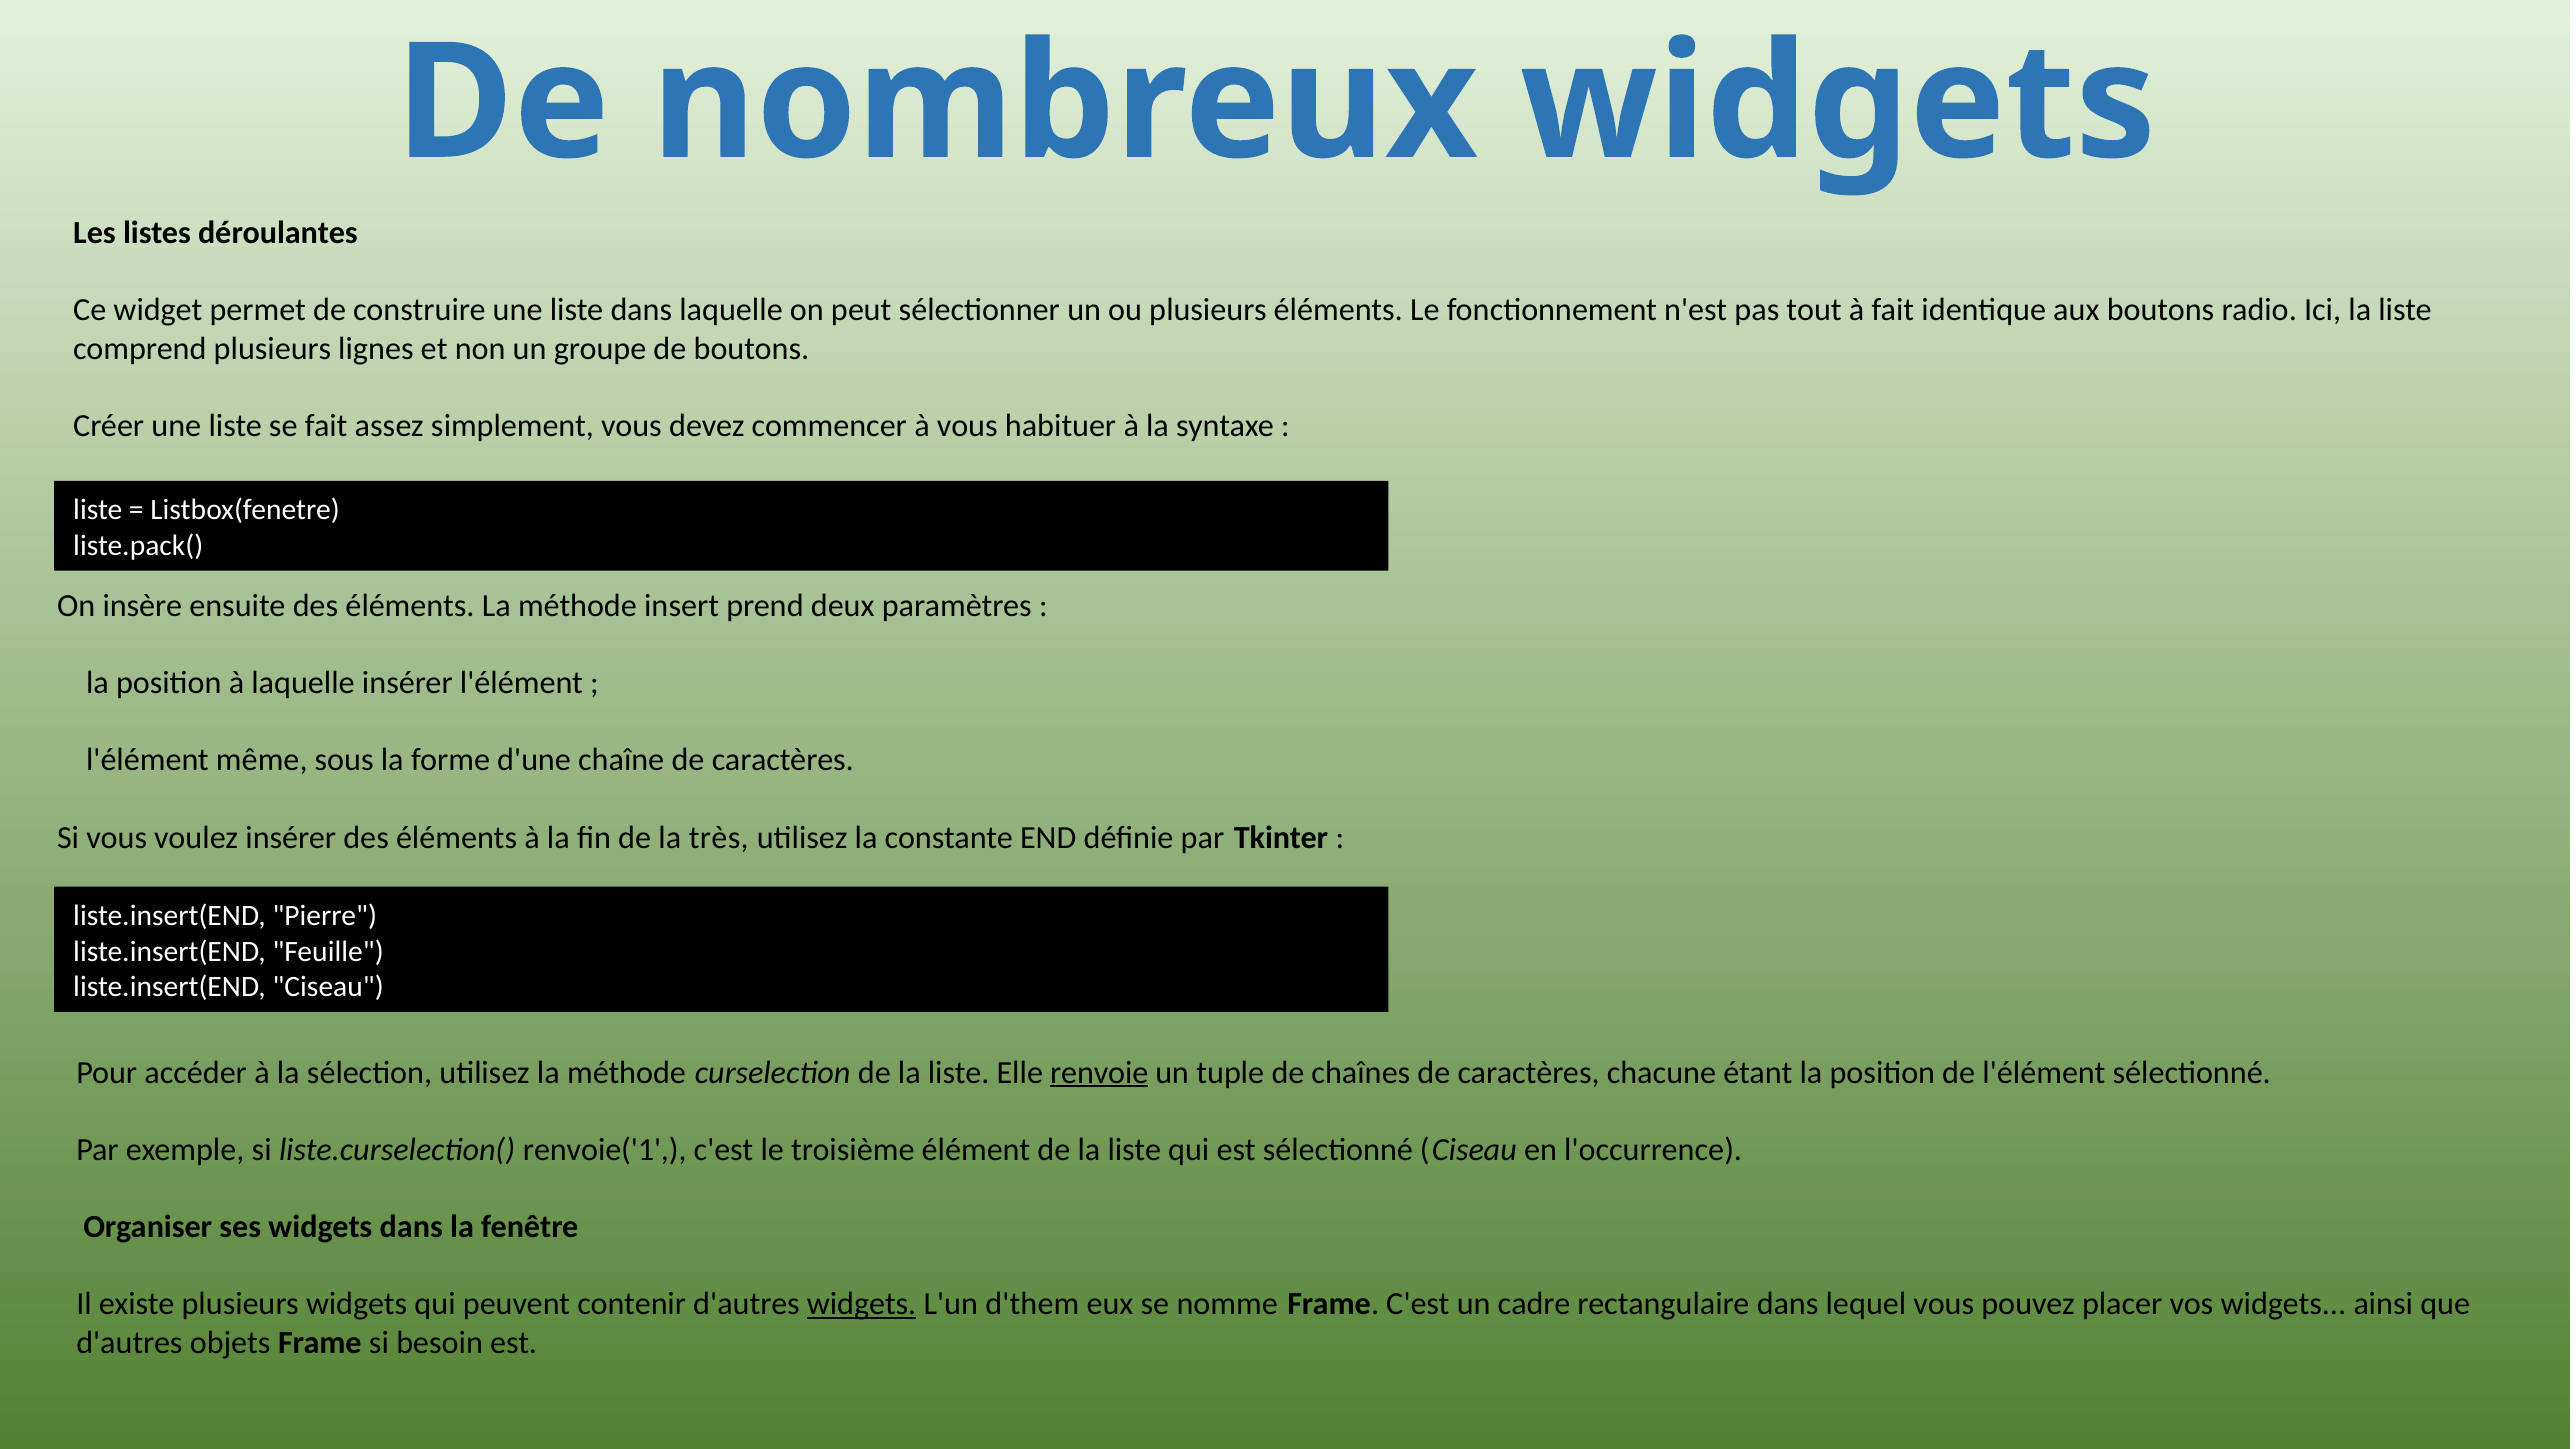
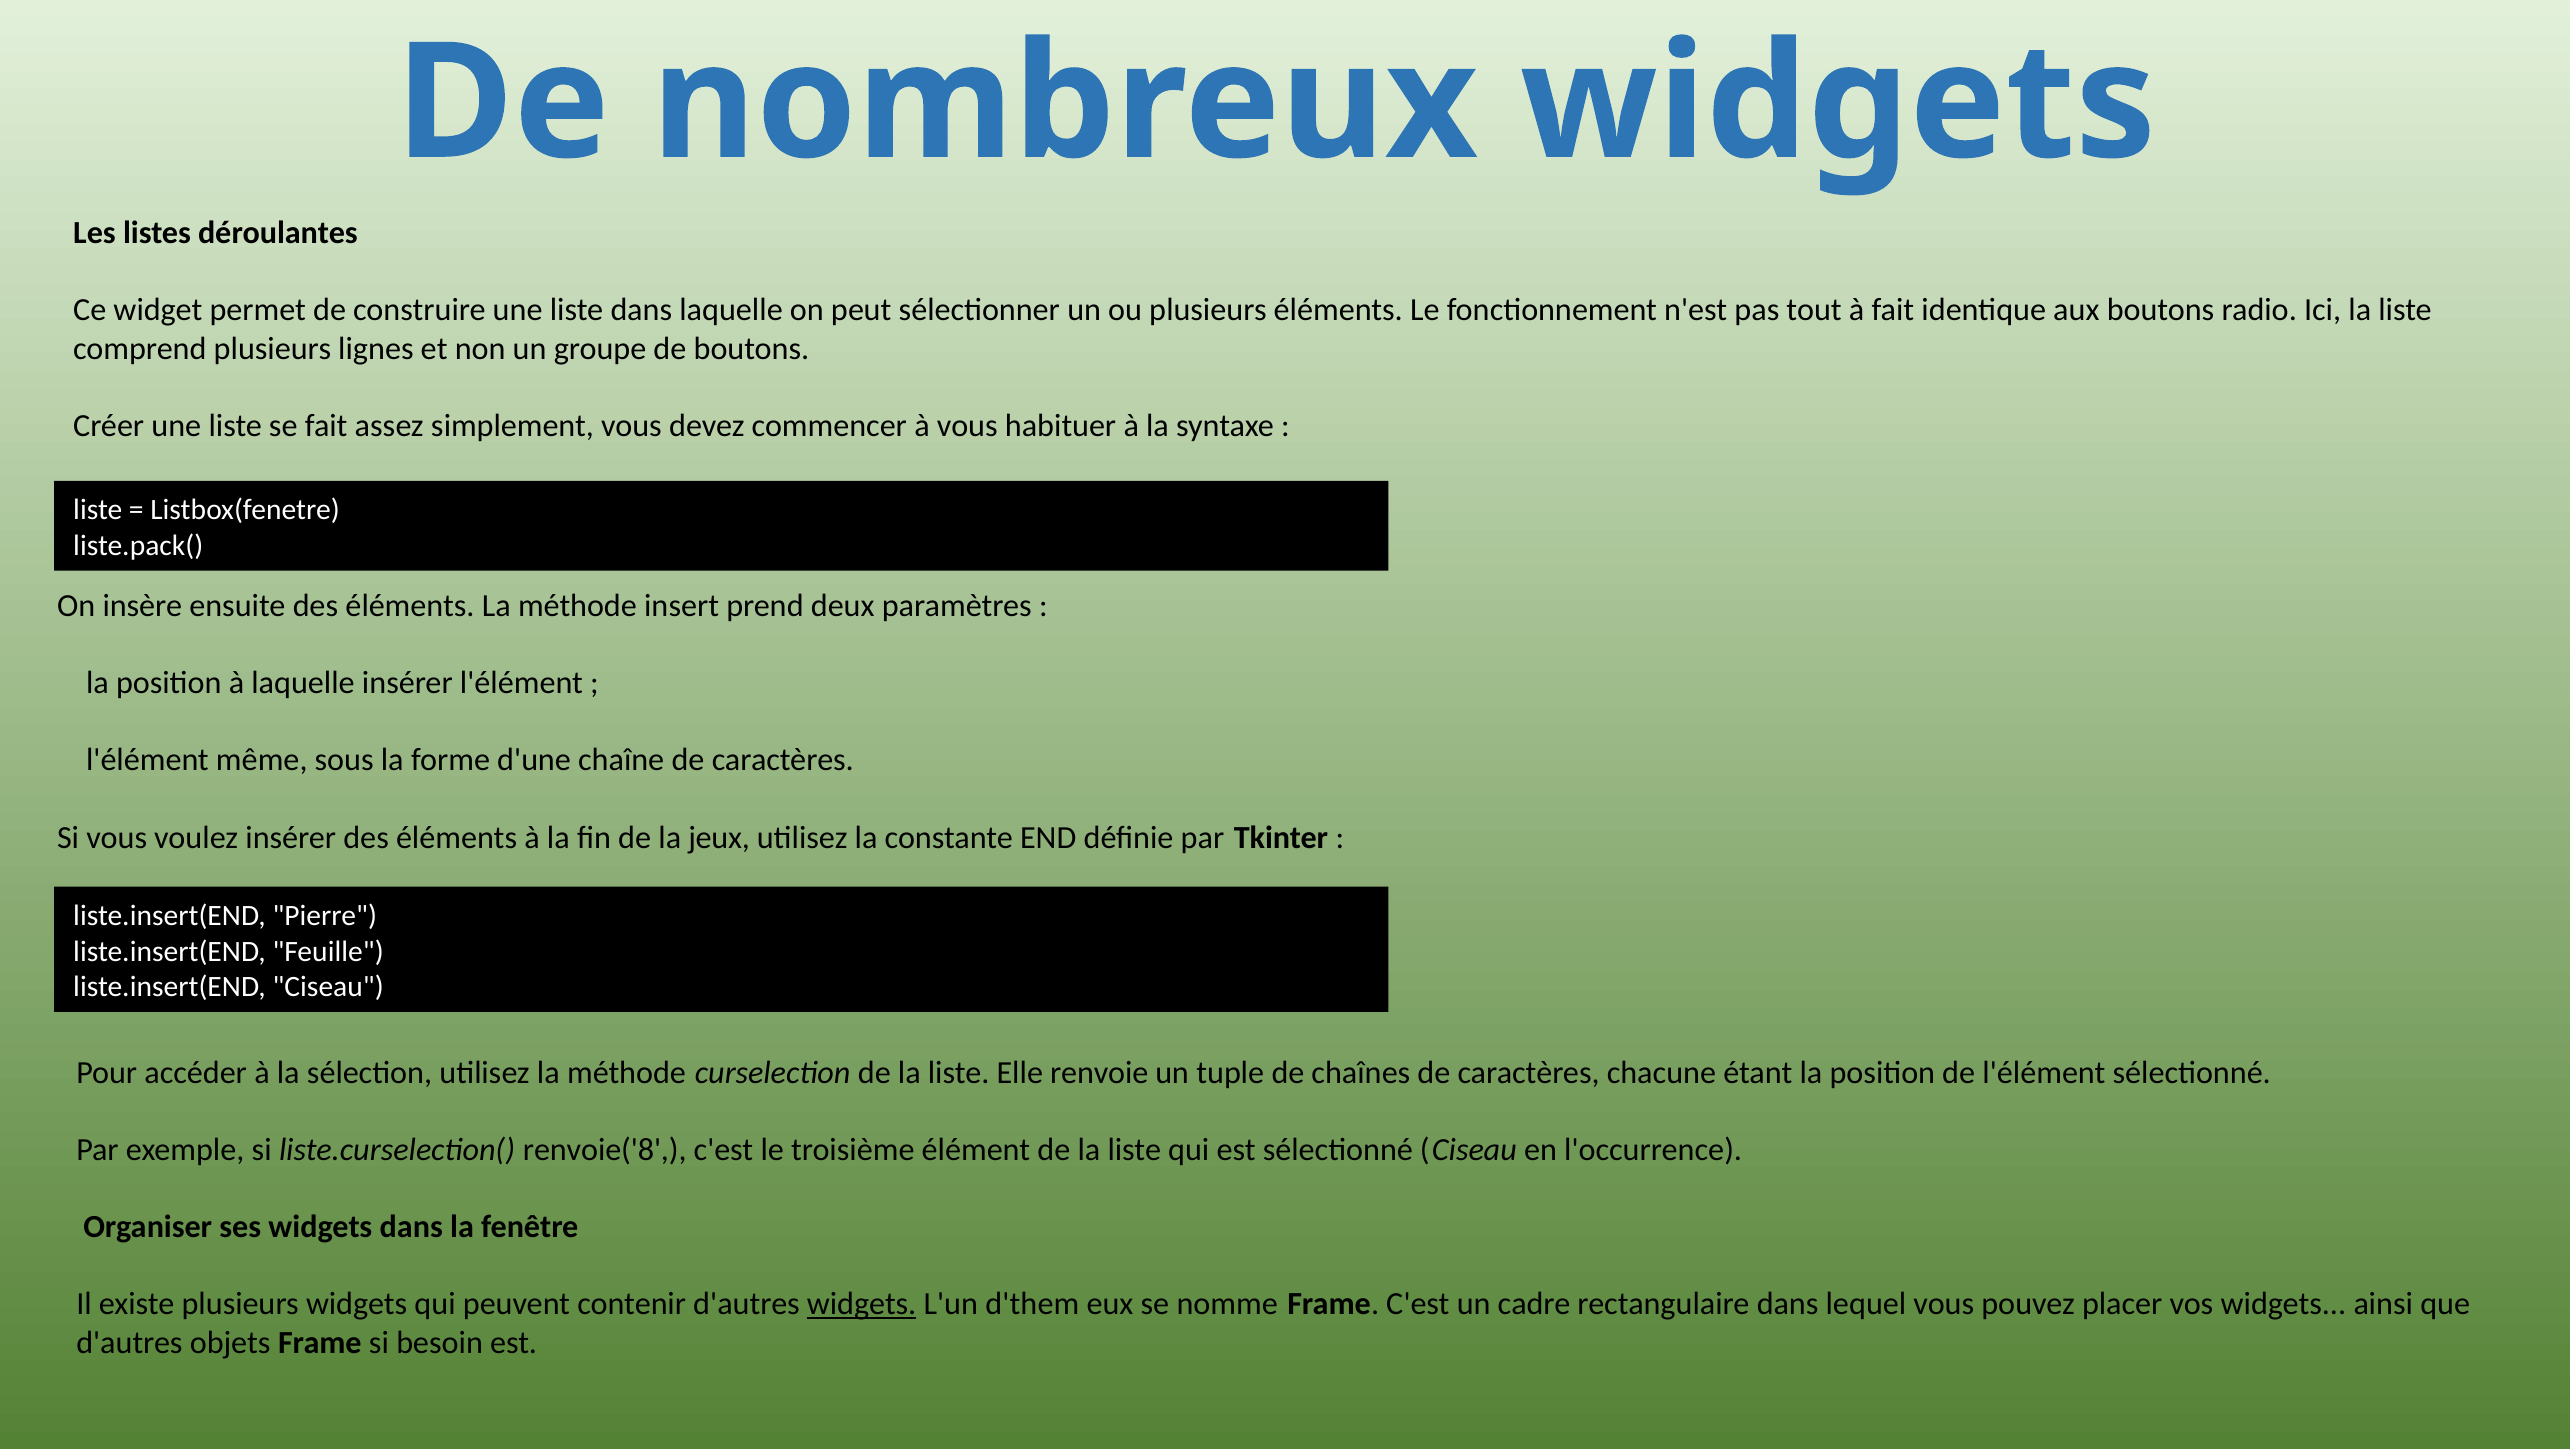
très: très -> jeux (719, 838)
renvoie underline: present -> none (1099, 1072)
renvoie('1: renvoie('1 -> renvoie('8 (605, 1150)
